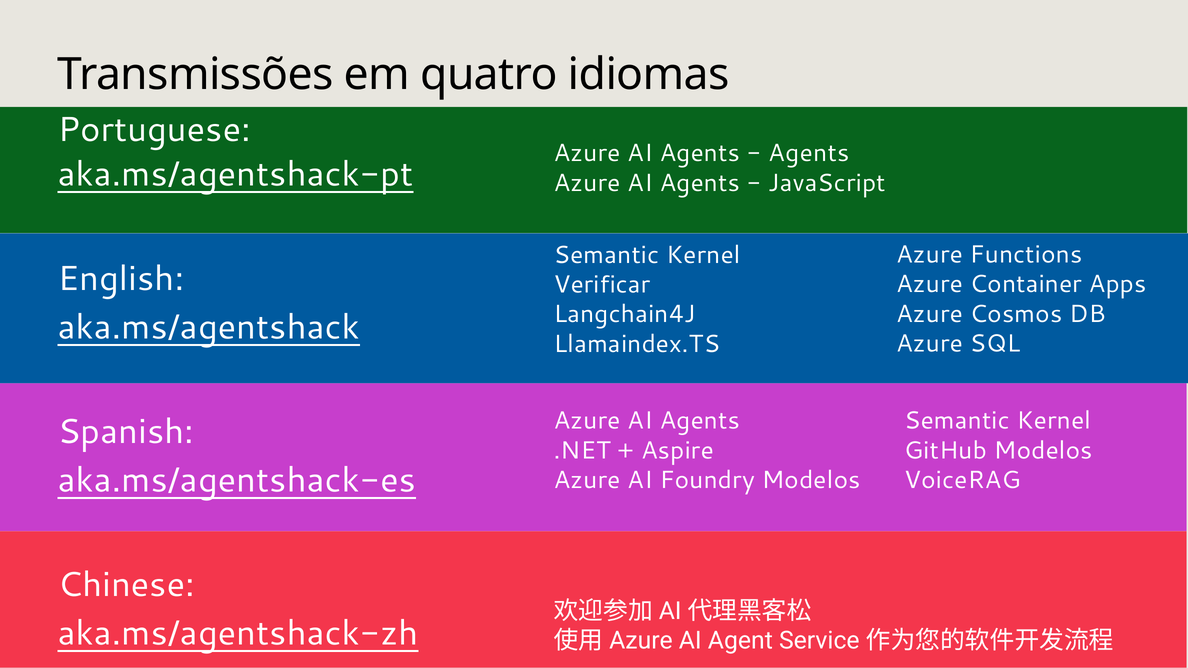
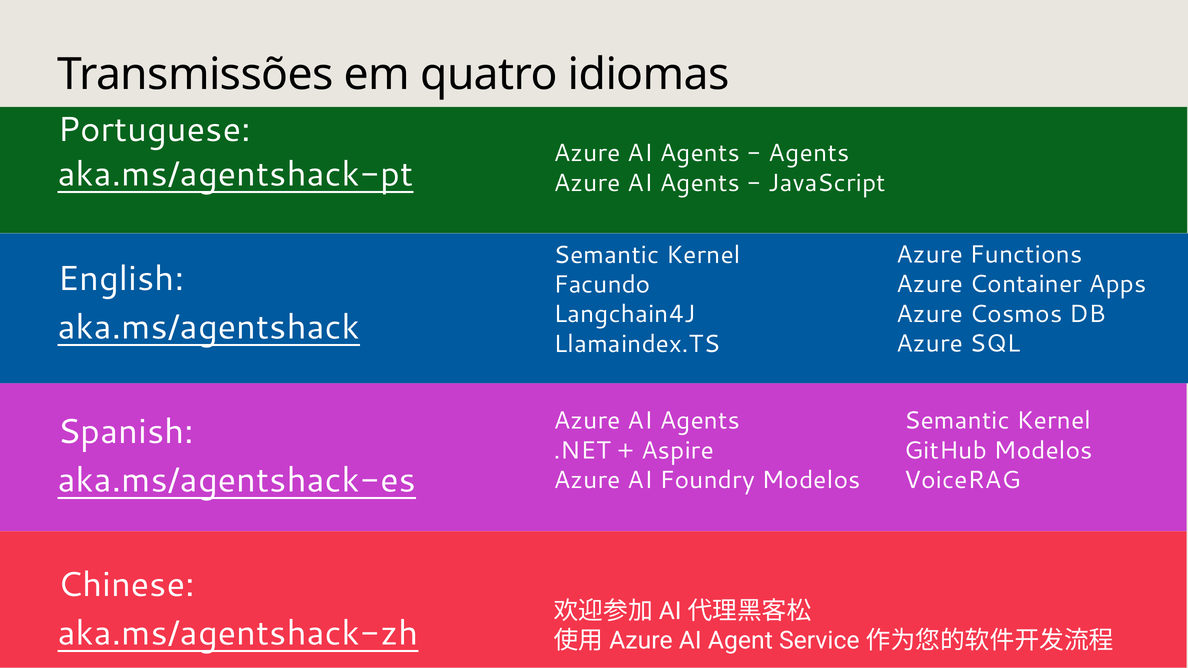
Verificar: Verificar -> Facundo (602, 285)
